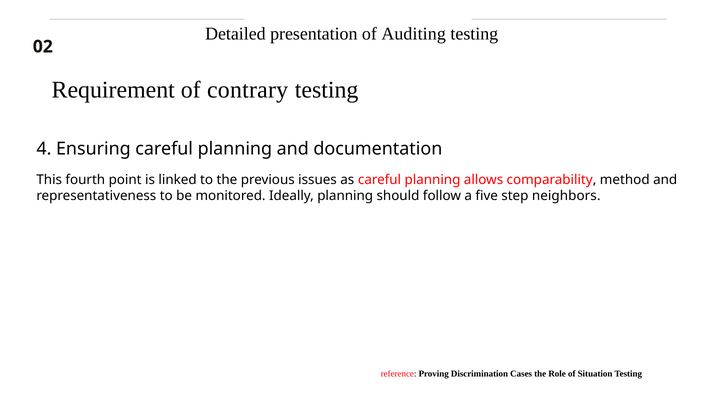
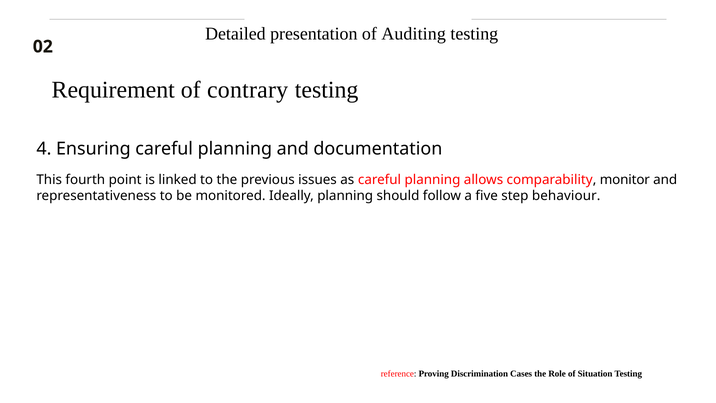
method: method -> monitor (625, 180)
neighbors: neighbors -> behaviour (566, 196)
